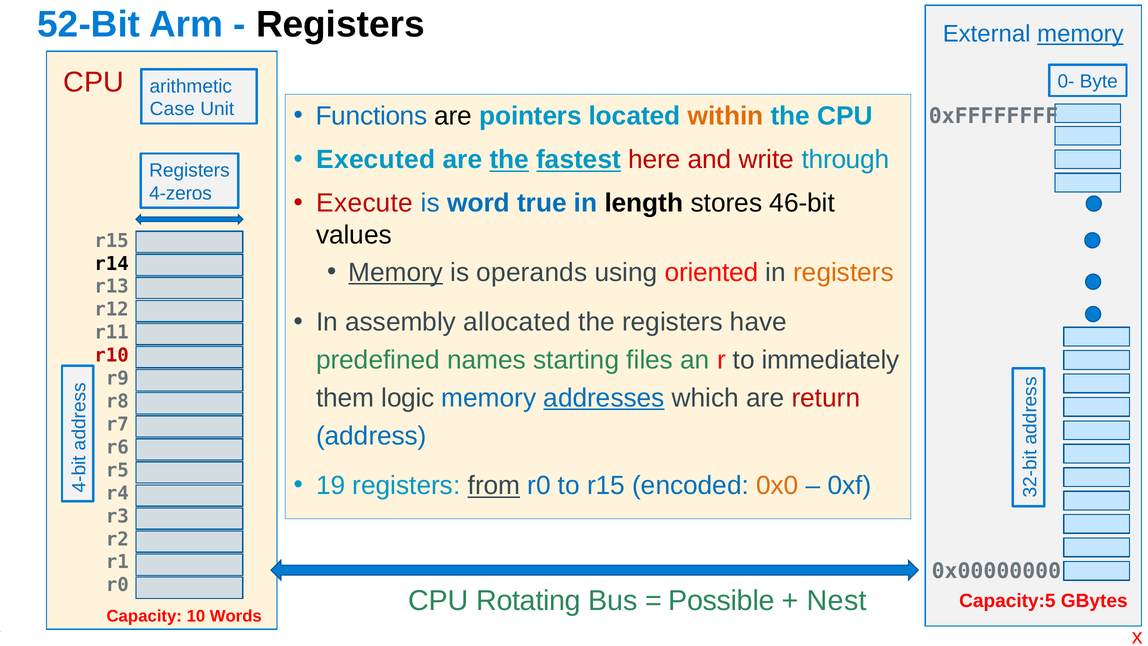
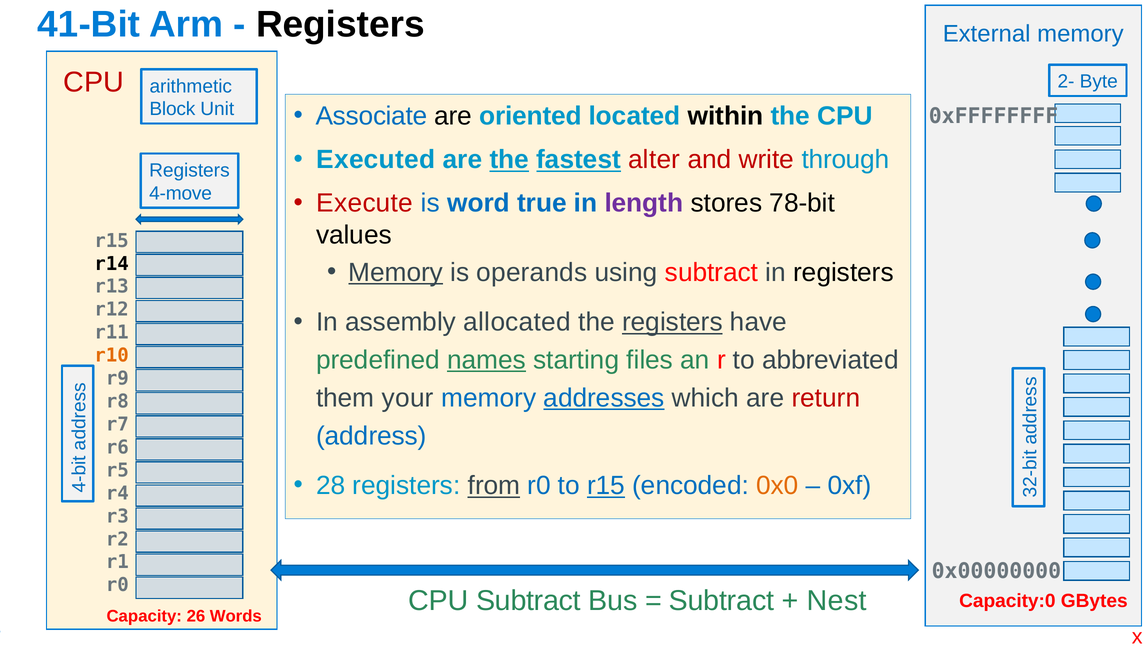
52-Bit: 52-Bit -> 41-Bit (89, 25)
memory underline: present -> none (1080, 34)
0-: 0- -> 2- (1066, 82)
Case: Case -> Block (172, 109)
Functions: Functions -> Associate (372, 116)
pointers: pointers -> oriented (530, 116)
within colour: orange -> black (726, 116)
here: here -> alter (654, 160)
4-zeros: 4-zeros -> 4-move (181, 193)
length colour: black -> purple (644, 203)
46-bit: 46-bit -> 78-bit (802, 203)
using oriented: oriented -> subtract (712, 272)
registers colour: orange -> black (844, 272)
registers underline: none -> present (672, 322)
r10 colour: red -> orange (112, 355)
names underline: none -> present (487, 360)
immediately: immediately -> abbreviated (830, 360)
logic: logic -> your (408, 398)
19: 19 -> 28 (331, 486)
r15 underline: none -> present (606, 486)
CPU Rotating: Rotating -> Subtract (529, 600)
Possible: Possible -> Subtract (721, 600)
Capacity:5: Capacity:5 -> Capacity:0 (1007, 601)
10: 10 -> 26 (196, 616)
